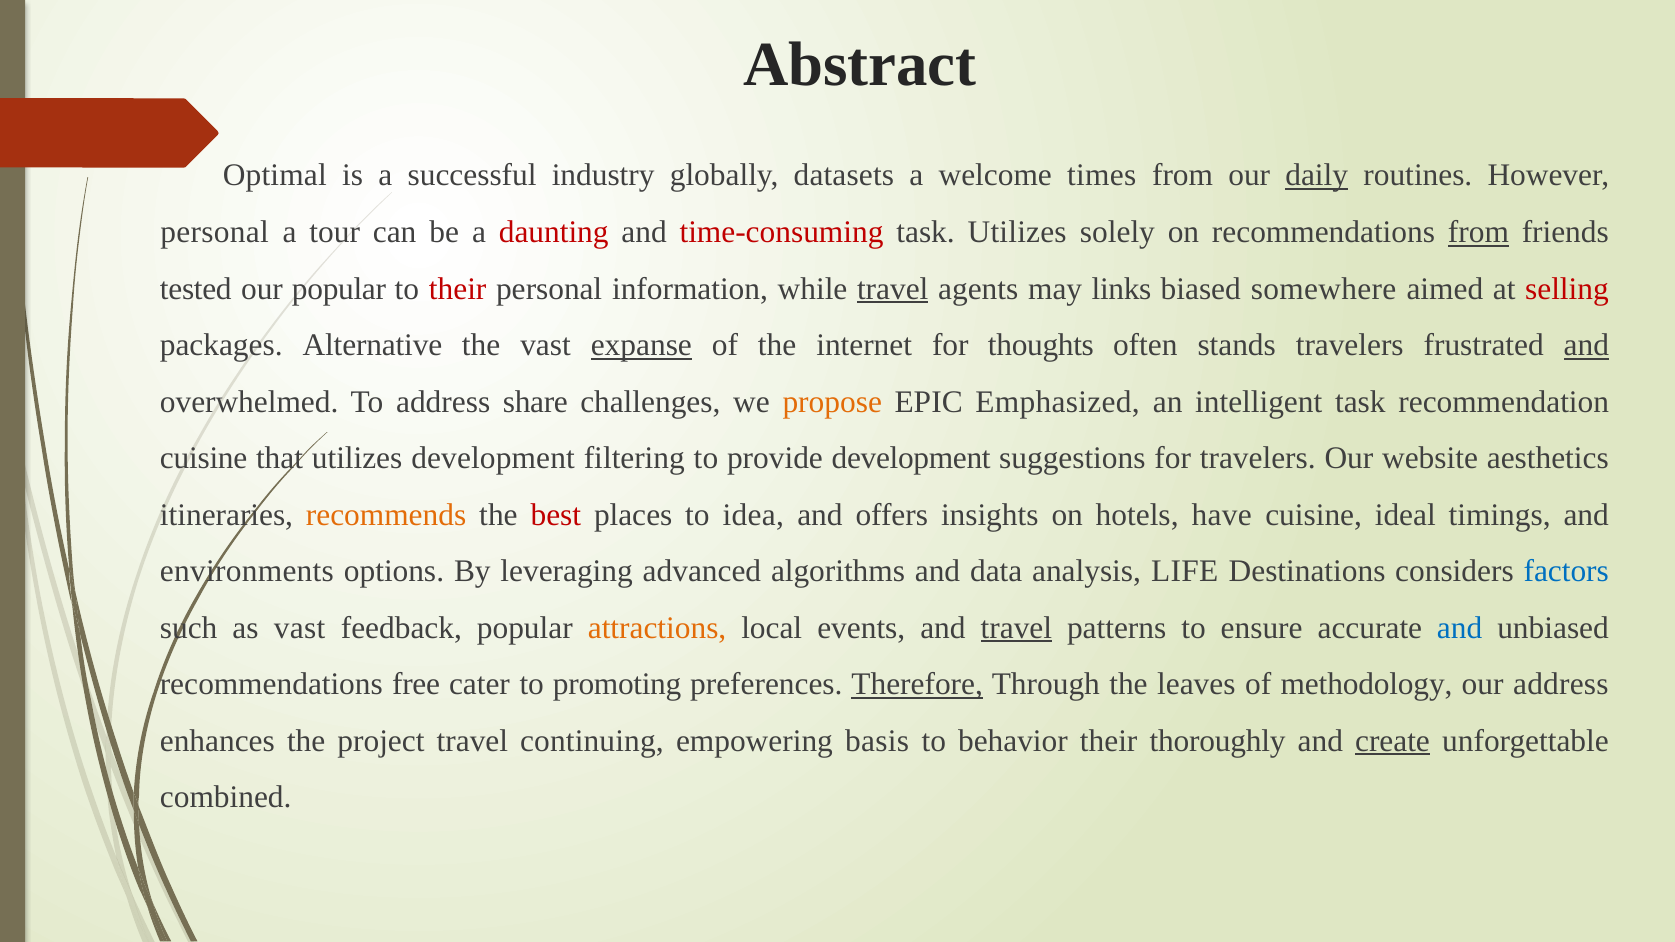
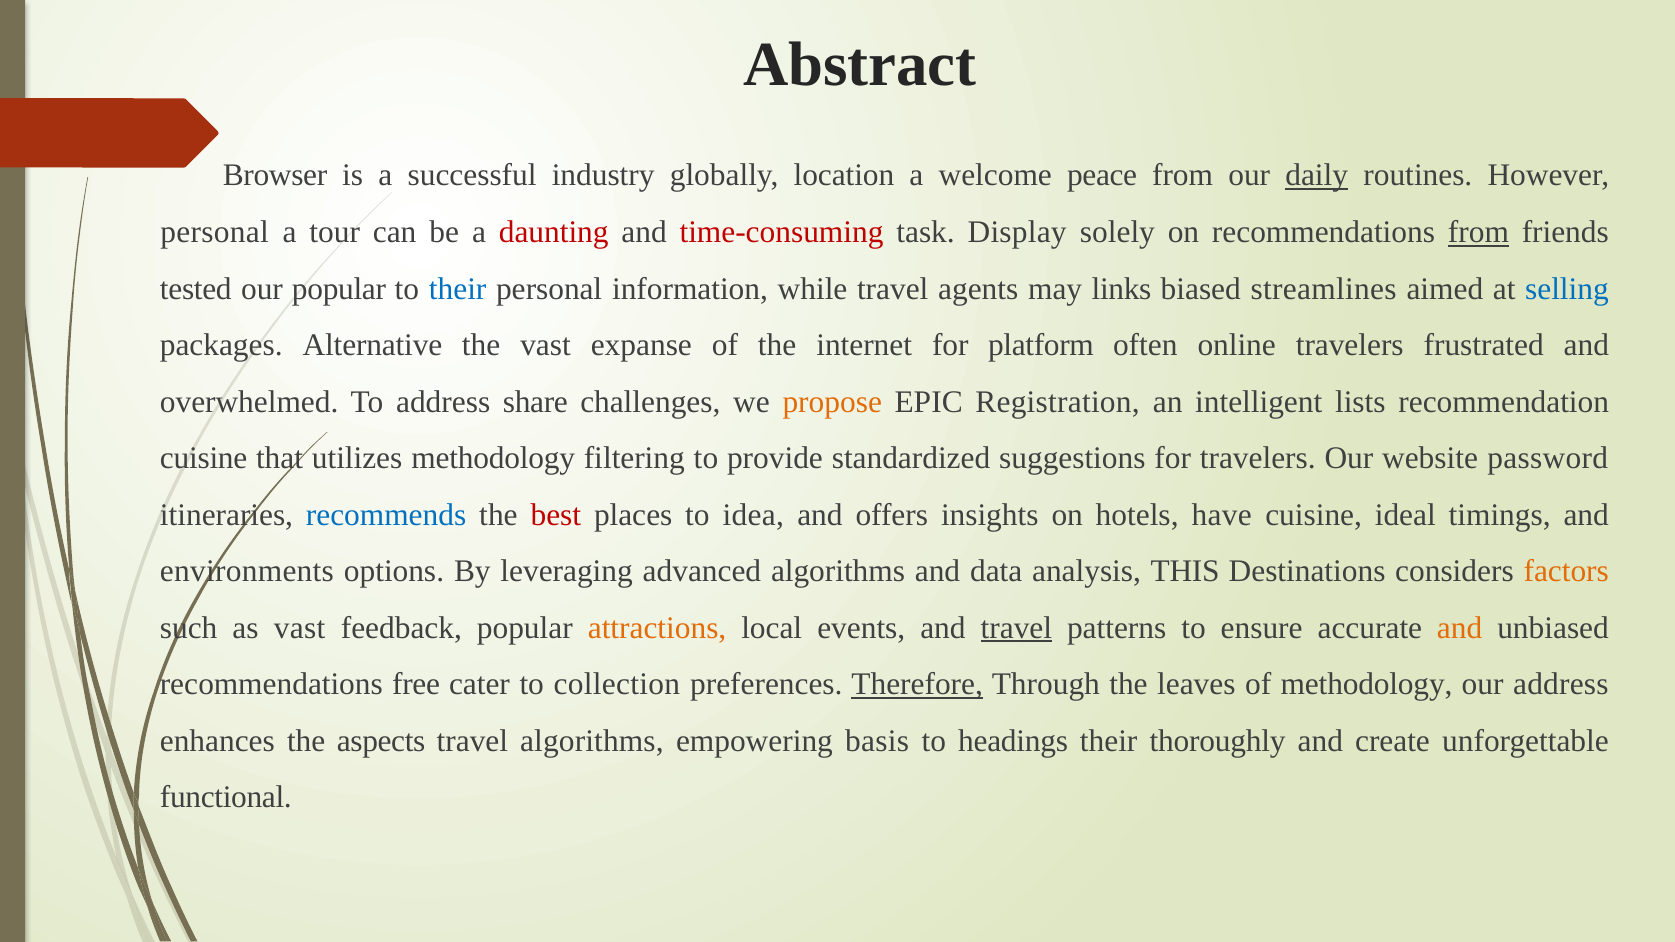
Optimal: Optimal -> Browser (275, 176)
datasets: datasets -> location (844, 176)
times: times -> peace (1102, 176)
task Utilizes: Utilizes -> Display (1017, 232)
their colour: red -> blue (458, 289)
travel underline: present -> none (893, 289)
somewhere: somewhere -> streamlines (1324, 289)
selling colour: red -> blue (1567, 289)
expanse underline: present -> none (641, 345)
thoughts: thoughts -> platform (1041, 345)
stands: stands -> online (1237, 345)
and underline: present -> none (1586, 345)
Emphasized: Emphasized -> Registration (1058, 402)
intelligent task: task -> lists (1360, 402)
utilizes development: development -> methodology (493, 458)
provide development: development -> standardized (911, 458)
aesthetics: aesthetics -> password (1548, 458)
recommends colour: orange -> blue (386, 515)
LIFE: LIFE -> THIS (1185, 571)
factors colour: blue -> orange (1566, 571)
and colour: blue -> orange (1460, 628)
promoting: promoting -> collection (617, 684)
project: project -> aspects (381, 741)
travel continuing: continuing -> algorithms (592, 741)
behavior: behavior -> headings (1013, 741)
create underline: present -> none (1393, 741)
combined: combined -> functional (226, 797)
